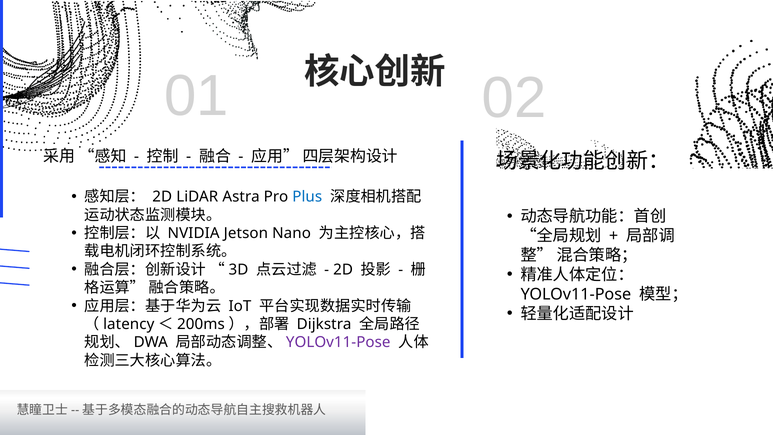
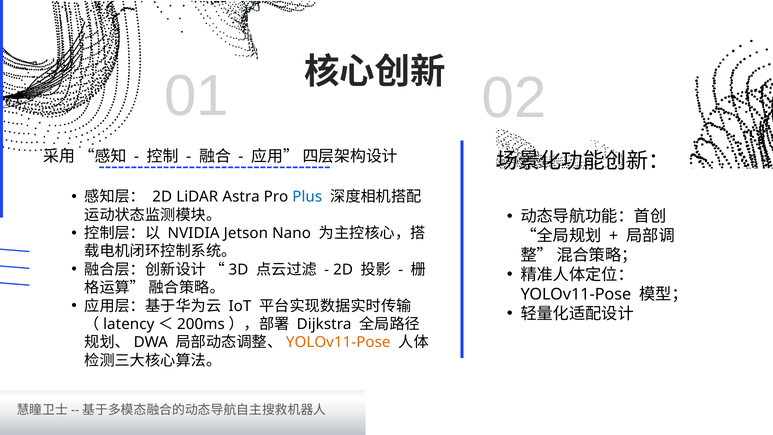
YOLOv11-Pose colour: purple -> orange (338, 342)
